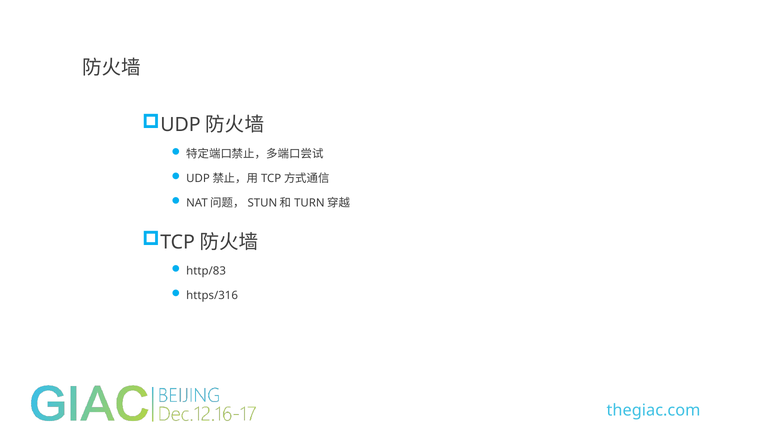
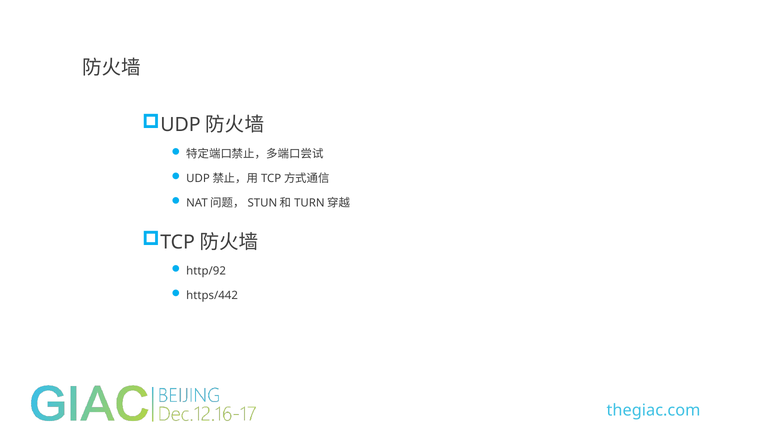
http/83: http/83 -> http/92 (206, 271)
https/316: https/316 -> https/442 (212, 296)
